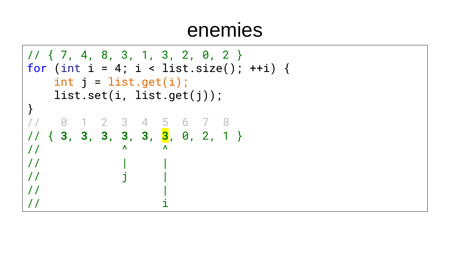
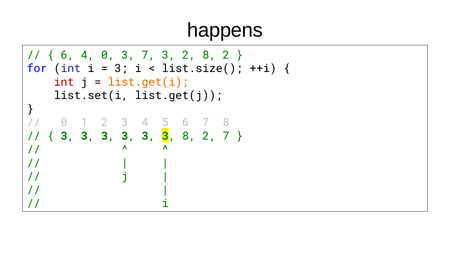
enemies: enemies -> happens (225, 30)
7: 7 -> 6 (67, 55)
4 8: 8 -> 0 (108, 55)
3 1: 1 -> 7 (148, 55)
2 0: 0 -> 8 (209, 55)
4: 4 -> 3 (121, 69)
int colour: orange -> red (64, 82)
3 0: 0 -> 8 (189, 136)
2 1: 1 -> 7 (226, 136)
